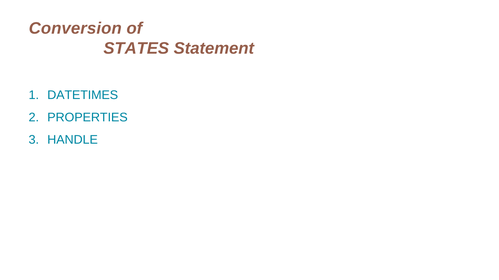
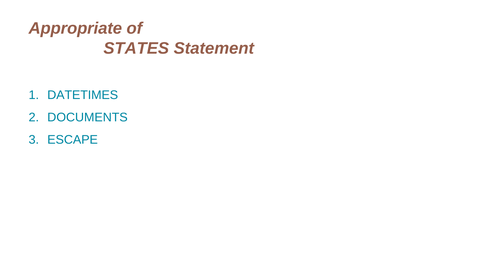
Conversion: Conversion -> Appropriate (75, 29)
PROPERTIES: PROPERTIES -> DOCUMENTS (88, 118)
HANDLE: HANDLE -> ESCAPE (73, 140)
